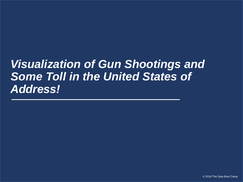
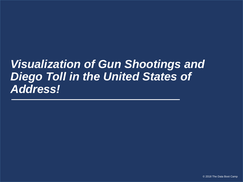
Some: Some -> Diego (27, 77)
